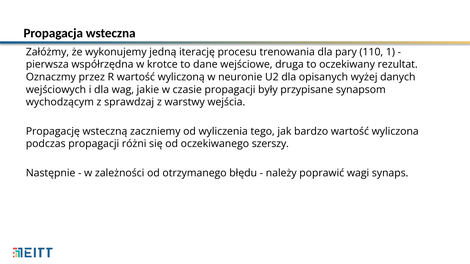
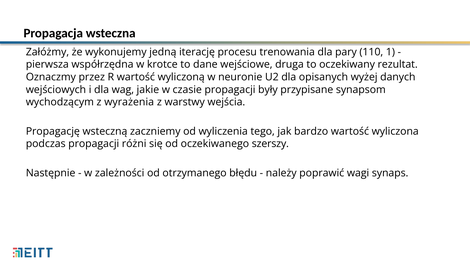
sprawdzaj: sprawdzaj -> wyrażenia (129, 102)
